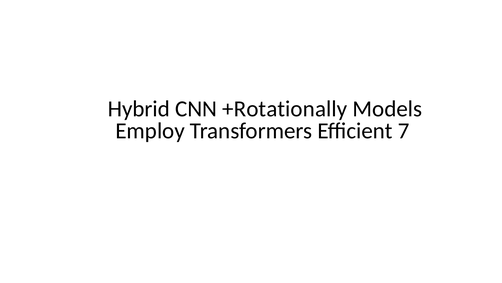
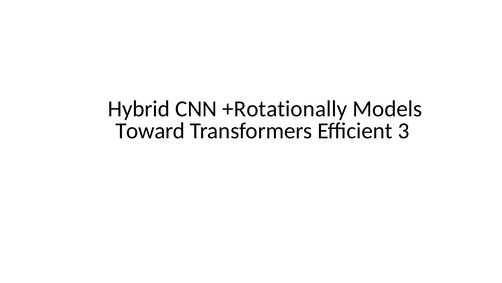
Employ: Employ -> Toward (150, 131)
7: 7 -> 3 (404, 131)
